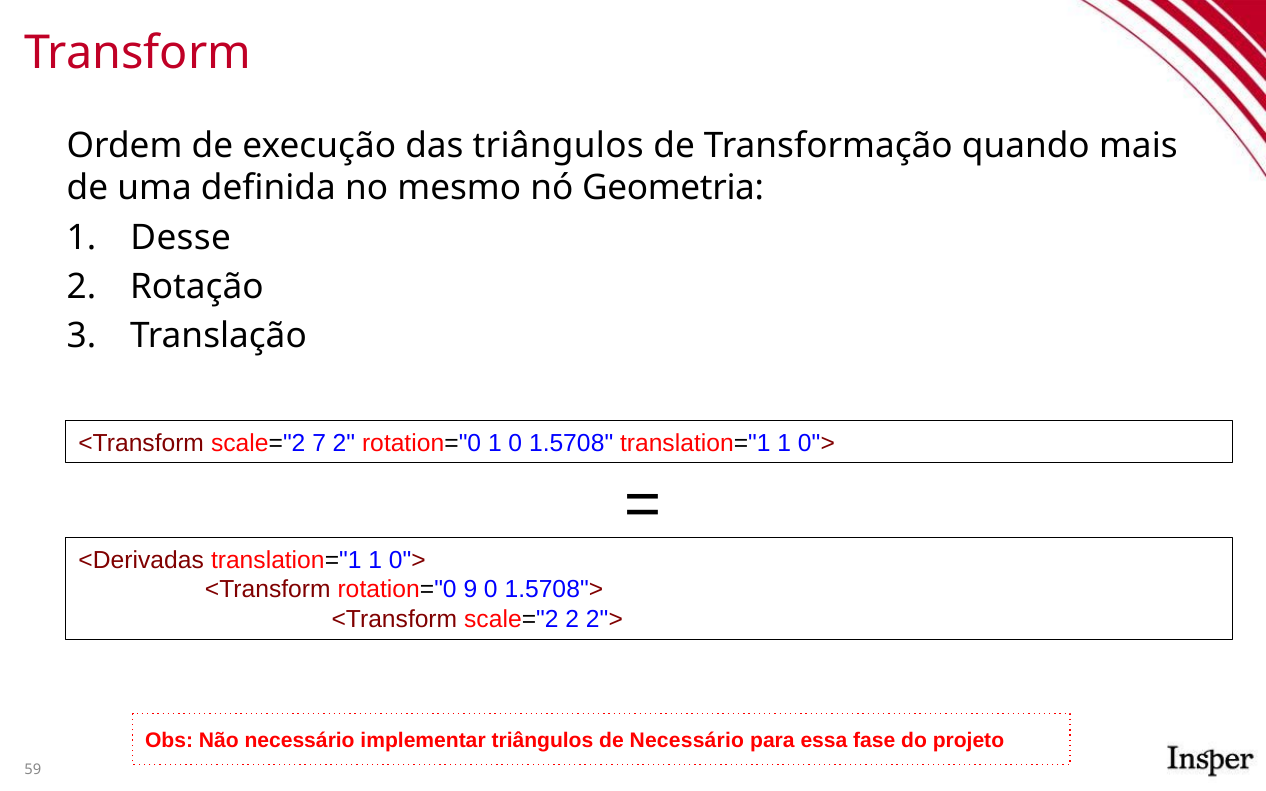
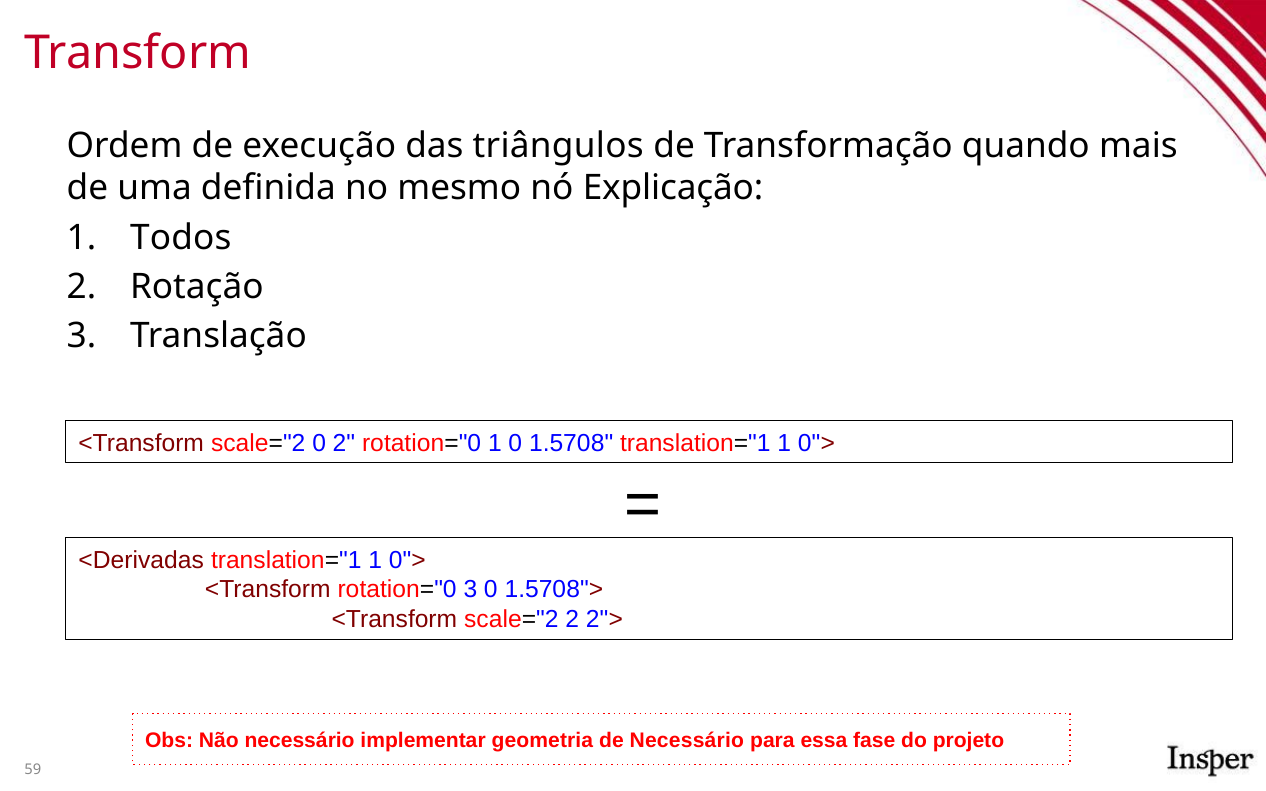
Geometria: Geometria -> Explicação (673, 188)
Desse: Desse -> Todos (181, 238)
scale="2 7: 7 -> 0 (319, 443)
rotation="0 9: 9 -> 3 (470, 590)
implementar triângulos: triângulos -> geometria (542, 741)
